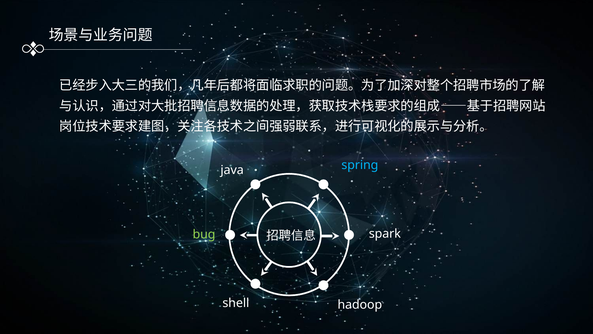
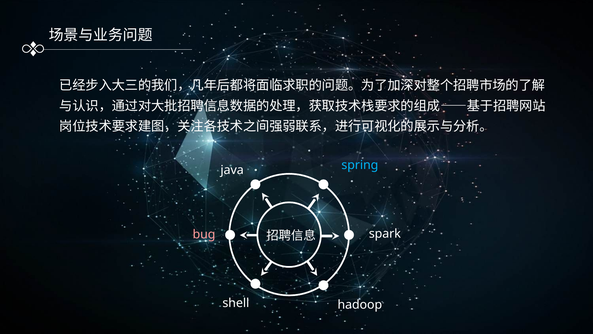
bug colour: light green -> pink (204, 234)
